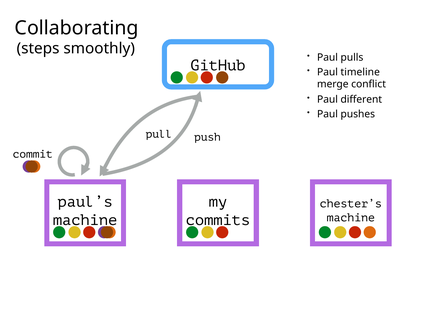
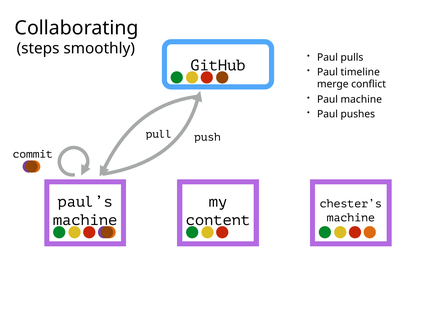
Paul different: different -> machine (361, 100)
commits: commits -> content (218, 220)
